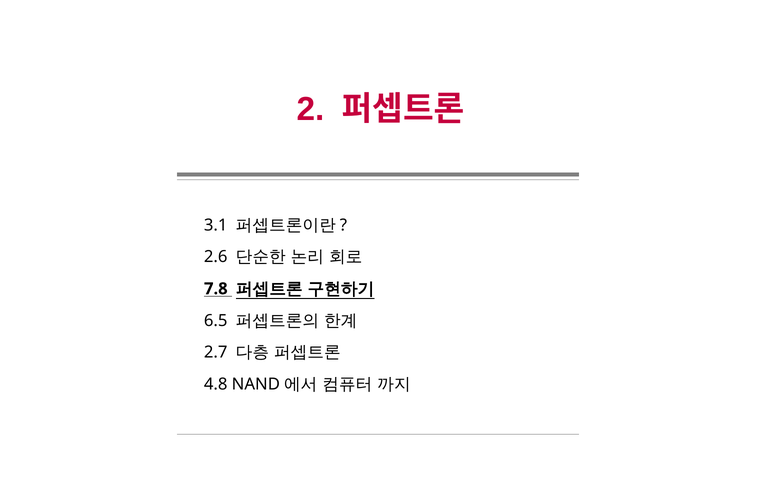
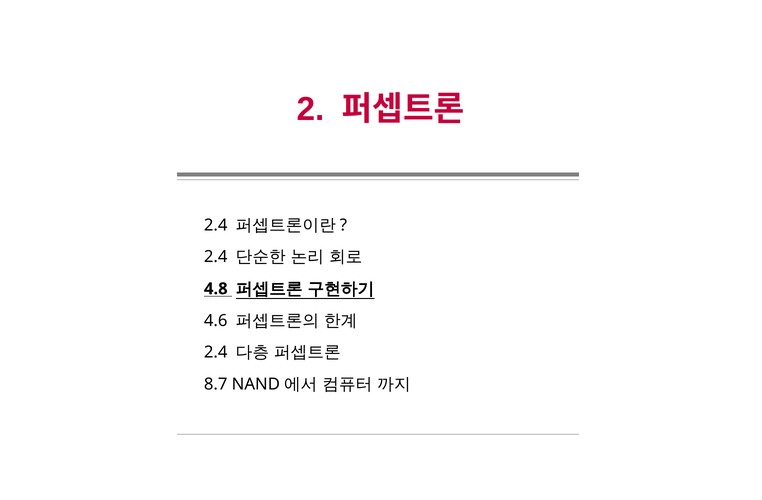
3.1: 3.1 -> 2.4 (216, 225)
2.6: 2.6 -> 2.4 (216, 257)
7.8: 7.8 -> 4.8 (216, 289)
6.5: 6.5 -> 4.6 (216, 321)
2.7: 2.7 -> 2.4 (216, 353)
4.8: 4.8 -> 8.7 (216, 385)
